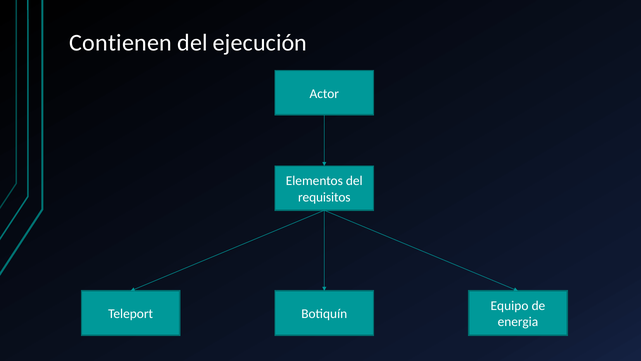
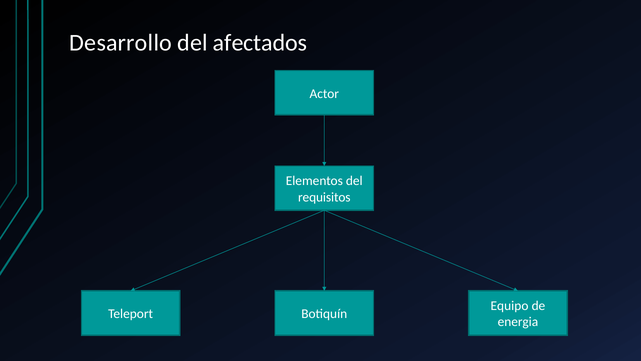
Contienen: Contienen -> Desarrollo (121, 43)
ejecución: ejecución -> afectados (260, 43)
